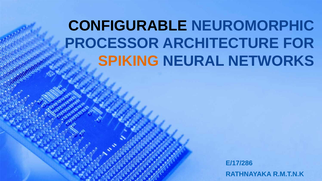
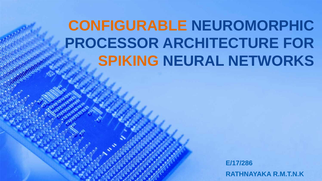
CONFIGURABLE colour: black -> orange (128, 26)
